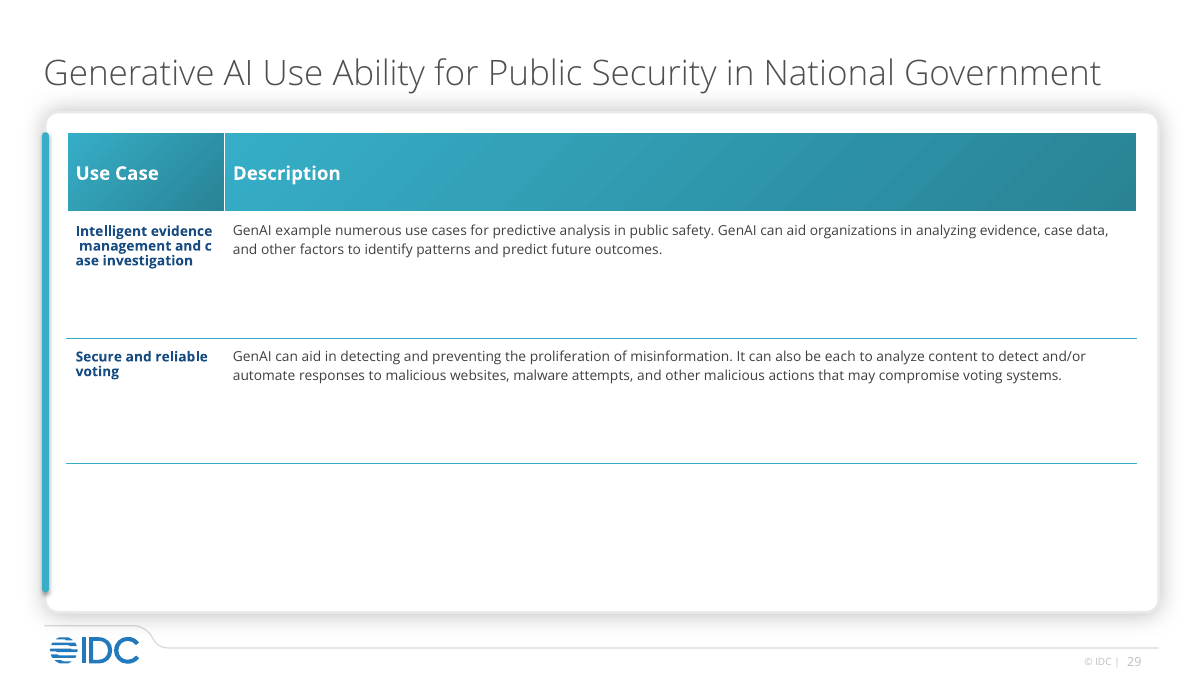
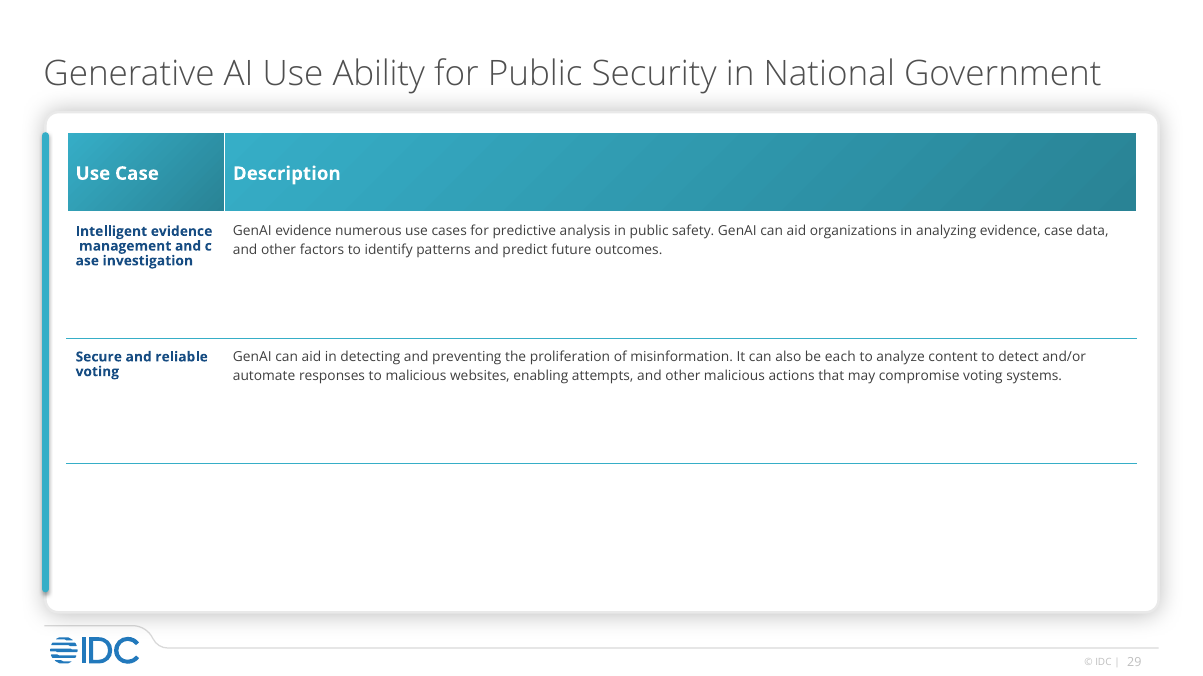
GenAI example: example -> evidence (303, 232)
malware: malware -> enabling (541, 376)
